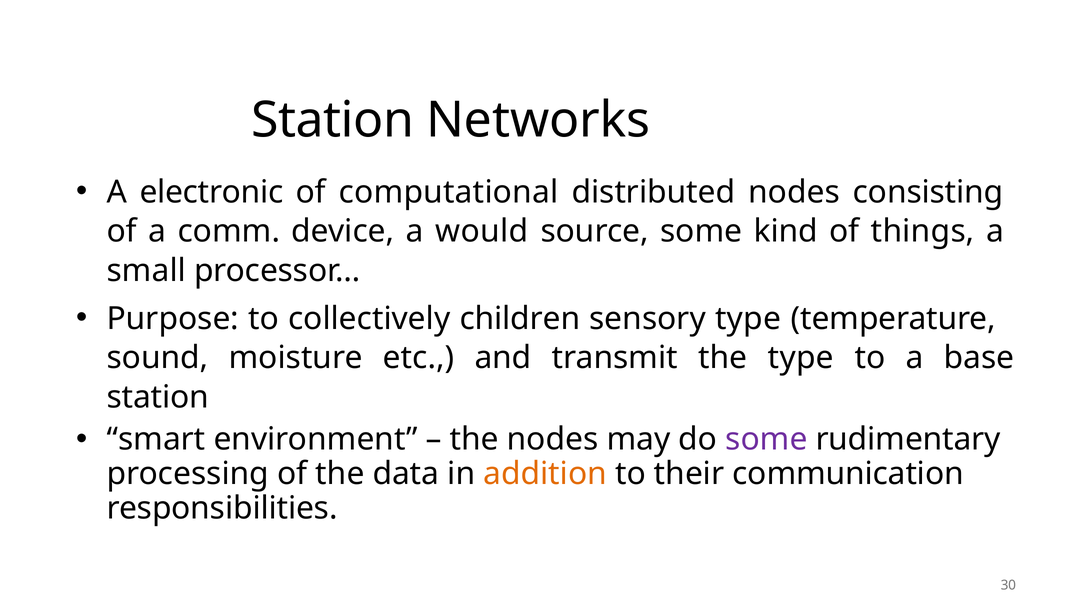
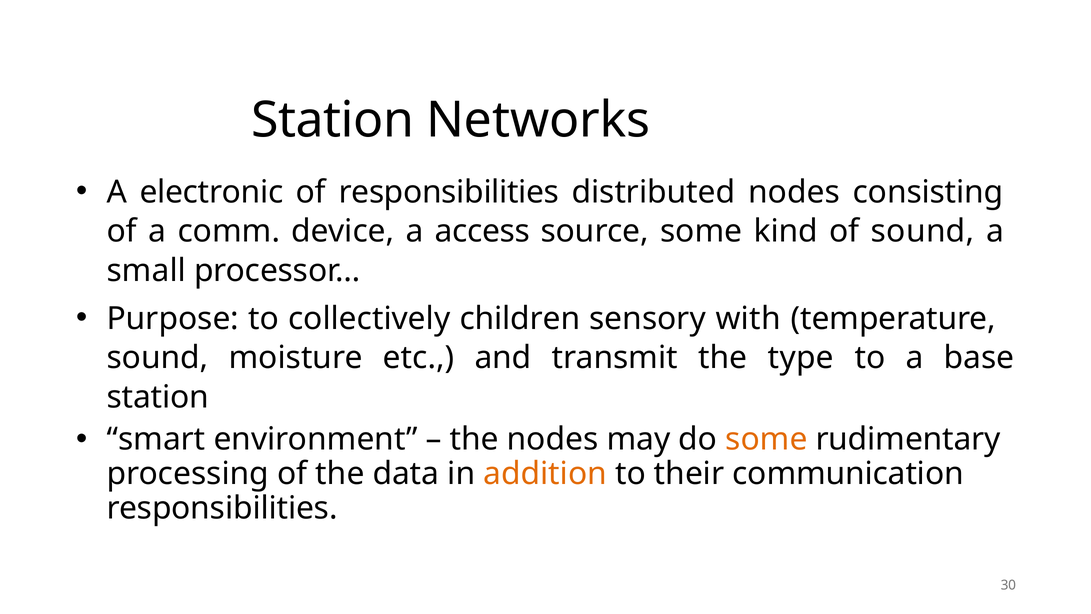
of computational: computational -> responsibilities (449, 192)
would: would -> access (482, 231)
of things: things -> sound (923, 231)
sensory type: type -> with (748, 318)
some colour: purple -> orange (766, 439)
